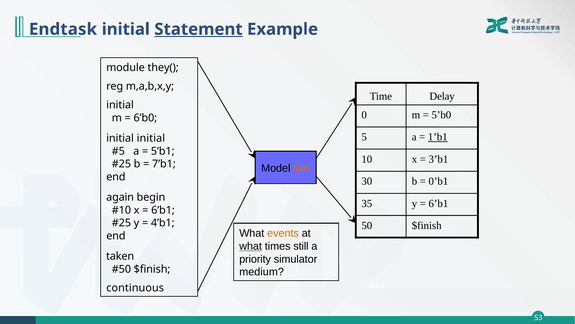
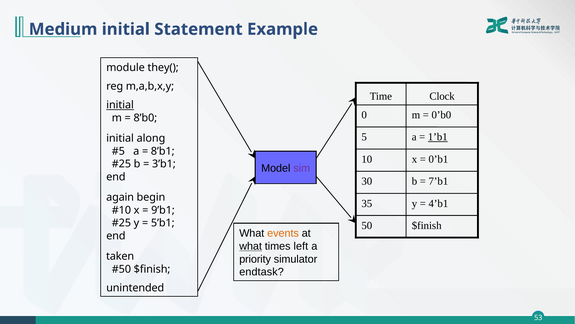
Endtask: Endtask -> Medium (63, 29)
Statement underline: present -> none (198, 29)
Delay: Delay -> Clock (442, 96)
initial underline: none -> present (120, 105)
5’b0: 5’b0 -> 0’b0 (441, 115)
6’b0: 6’b0 -> 8’b0 (145, 118)
initial initial: initial -> along (151, 138)
5’b1: 5’b1 -> 8’b1 (163, 151)
3’b1: 3’b1 -> 0’b1 (438, 159)
7’b1: 7’b1 -> 3’b1 (164, 164)
sim colour: orange -> purple (302, 168)
0’b1: 0’b1 -> 7’b1 (438, 181)
6’b1: 6’b1 -> 4’b1 (438, 203)
6’b1: 6’b1 -> 9’b1 (163, 210)
4’b1: 4’b1 -> 5’b1 (163, 223)
still: still -> left (301, 246)
medium: medium -> endtask (262, 272)
continuous: continuous -> unintended (135, 287)
